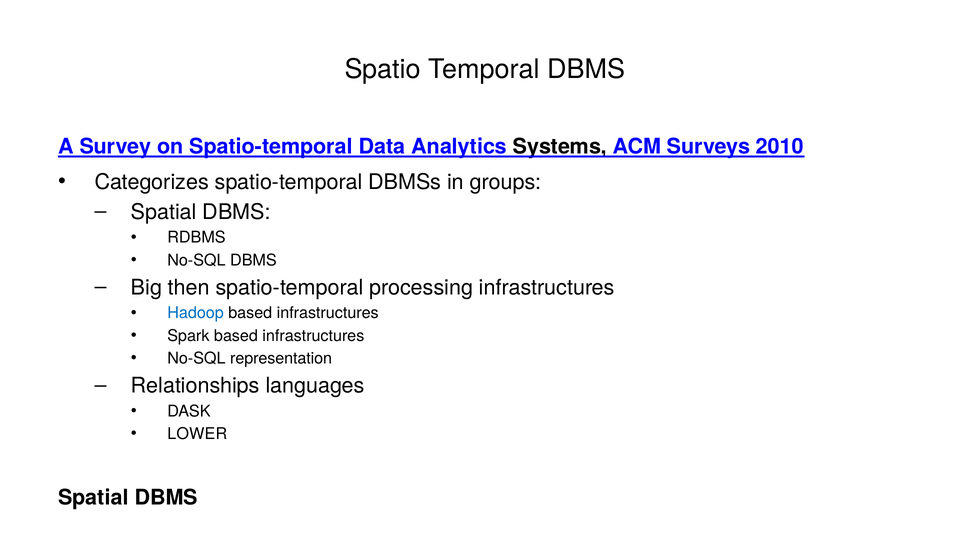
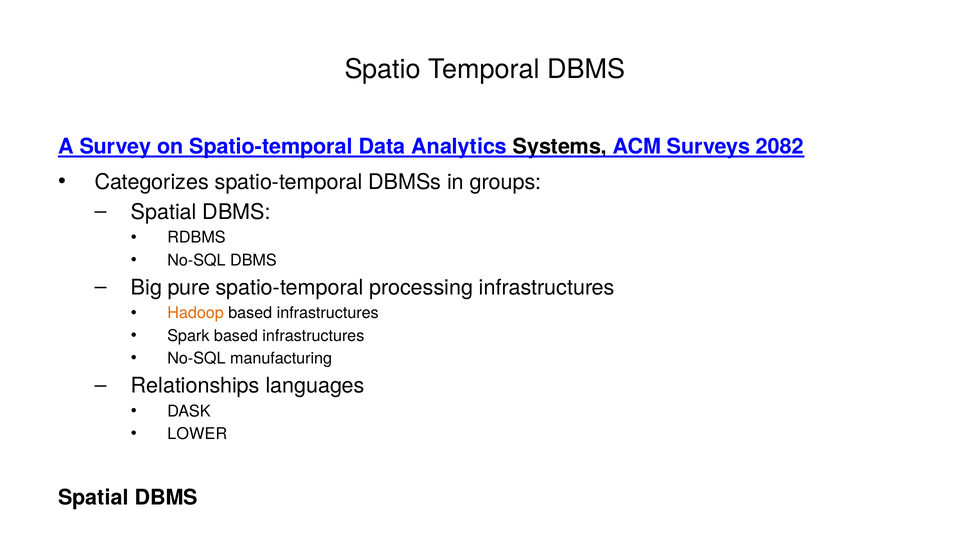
2010: 2010 -> 2082 (780, 147)
then: then -> pure (189, 287)
Hadoop colour: blue -> orange (196, 313)
representation: representation -> manufacturing (281, 358)
